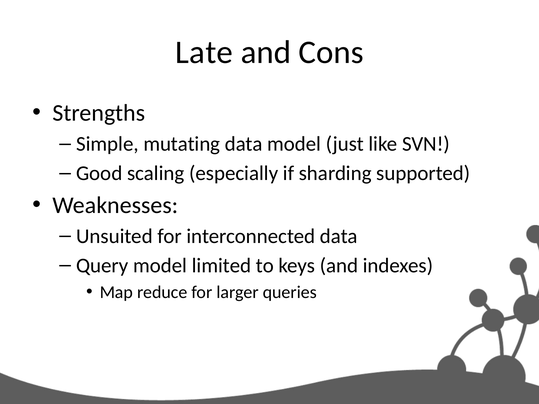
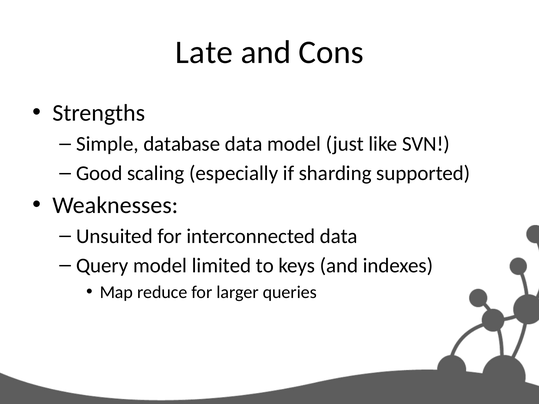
mutating: mutating -> database (182, 144)
